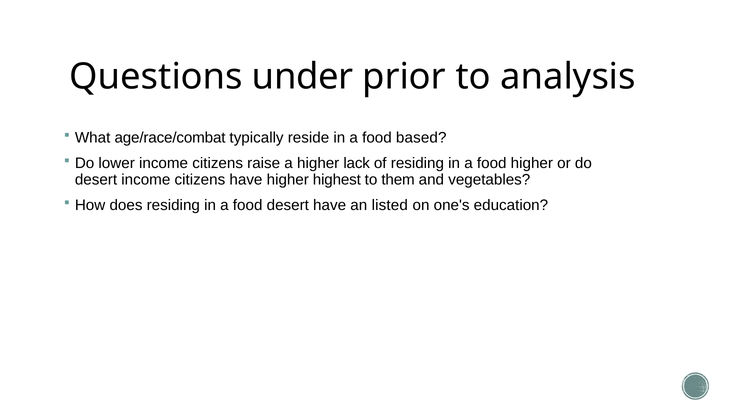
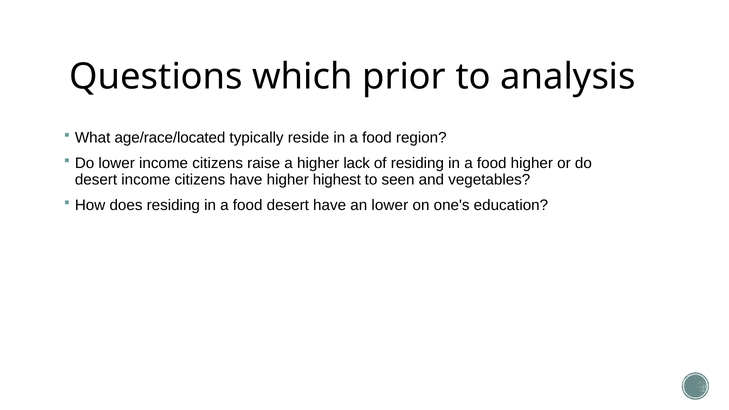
under: under -> which (303, 77)
age/race/combat: age/race/combat -> age/race/located (170, 138)
based: based -> region (421, 138)
them: them -> seen (398, 180)
an listed: listed -> lower (390, 205)
